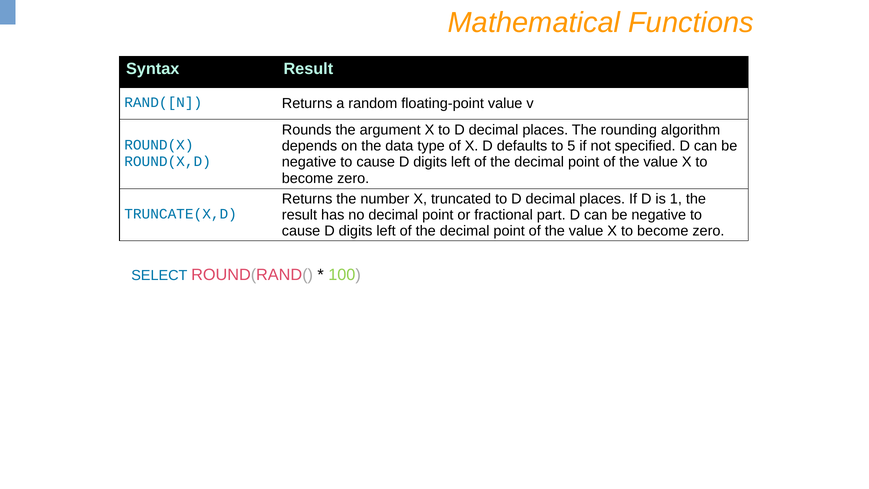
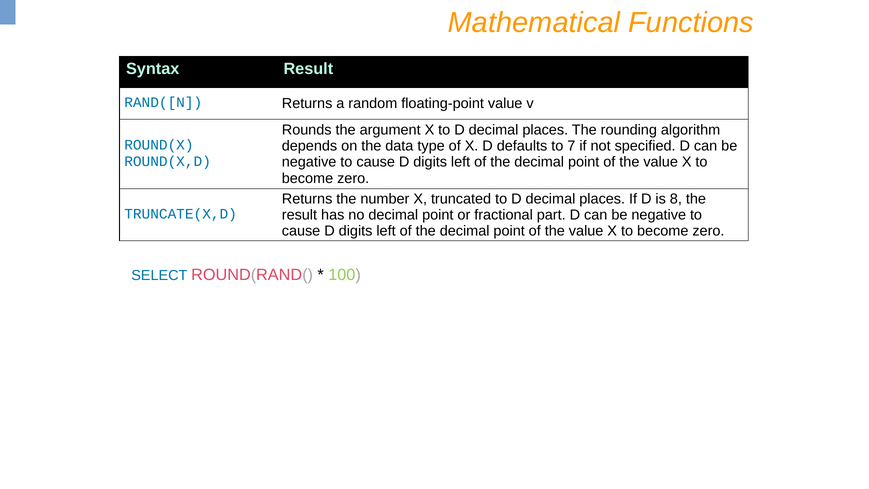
5: 5 -> 7 (571, 146)
1: 1 -> 8 (676, 199)
